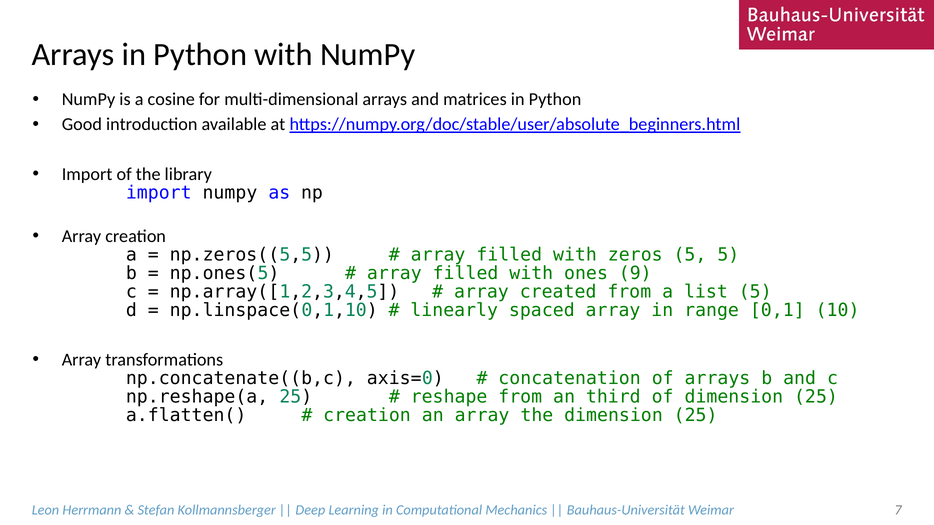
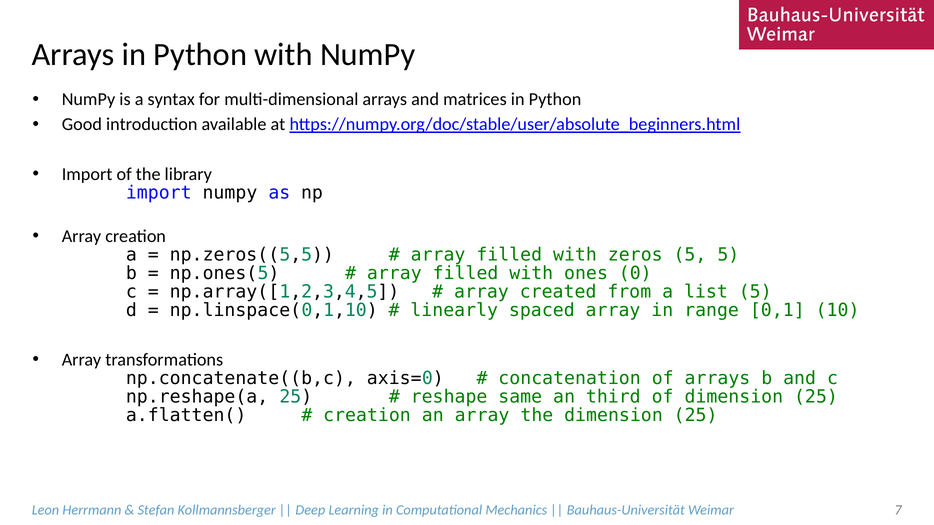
cosine: cosine -> syntax (171, 100)
9: 9 -> 0 (635, 273)
reshape from: from -> same (520, 397)
